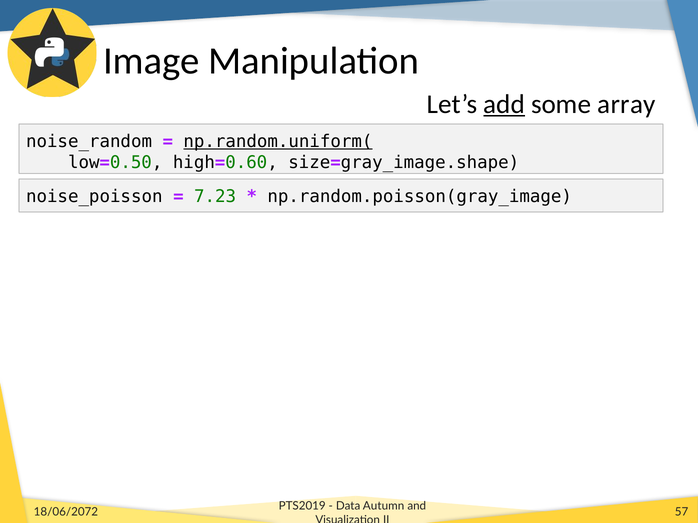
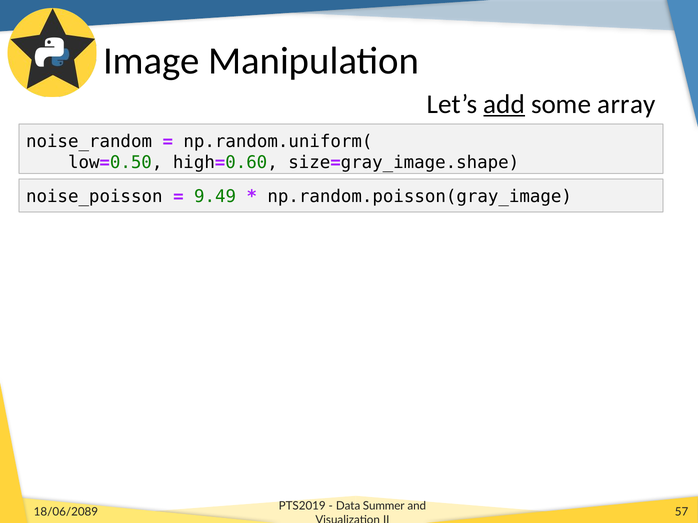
np.random.uniform( underline: present -> none (278, 141)
7.23: 7.23 -> 9.49 (215, 196)
Autumn: Autumn -> Summer (384, 506)
18/06/2072: 18/06/2072 -> 18/06/2089 (66, 512)
